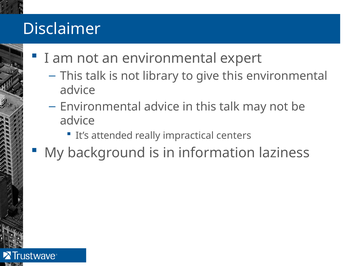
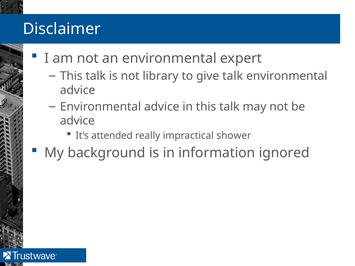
give this: this -> talk (233, 76)
centers: centers -> shower (234, 136)
laziness: laziness -> ignored (284, 153)
